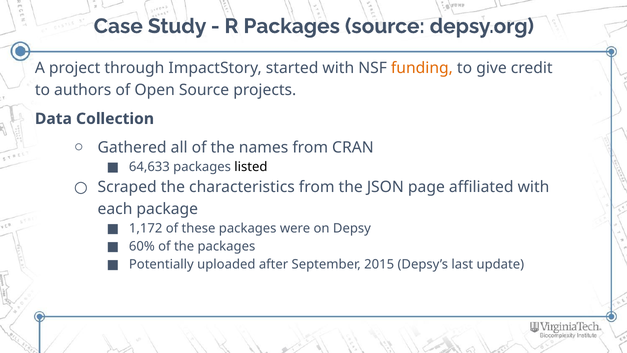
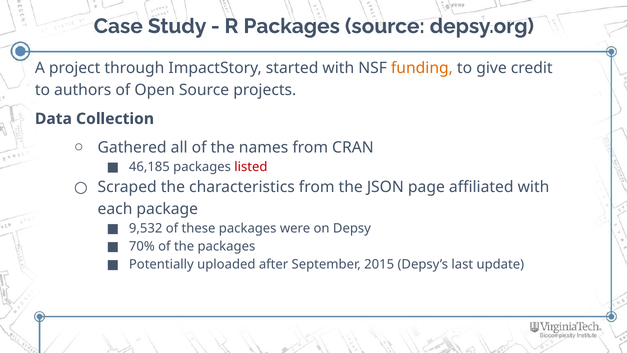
64,633: 64,633 -> 46,185 (149, 167)
listed colour: black -> red (251, 167)
1,172: 1,172 -> 9,532 (146, 228)
60%: 60% -> 70% (142, 246)
